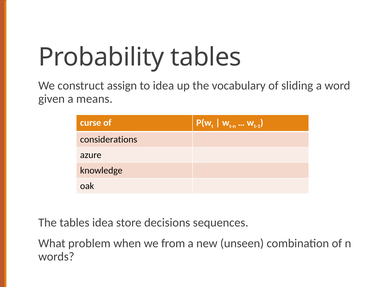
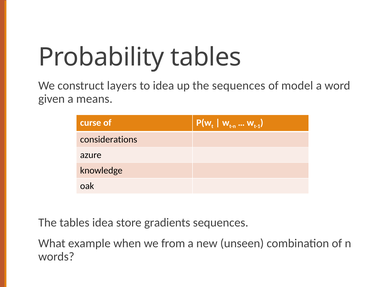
assign: assign -> layers (122, 86)
the vocabulary: vocabulary -> sequences (239, 86)
sliding: sliding -> model (297, 86)
decisions: decisions -> gradients (167, 223)
problem: problem -> example (89, 243)
